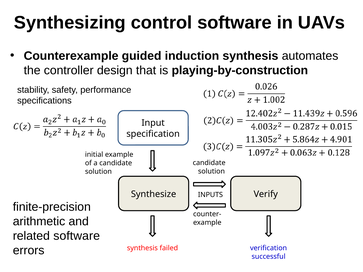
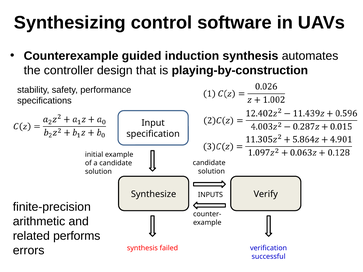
related software: software -> performs (77, 236)
